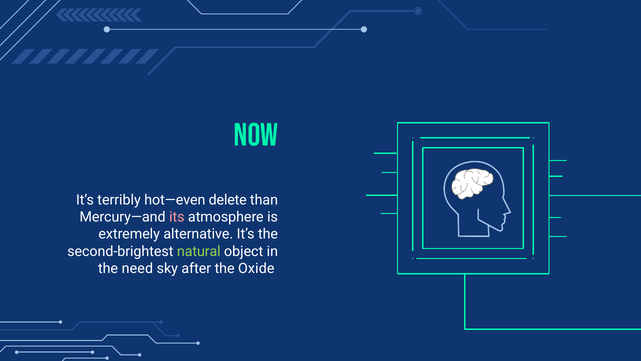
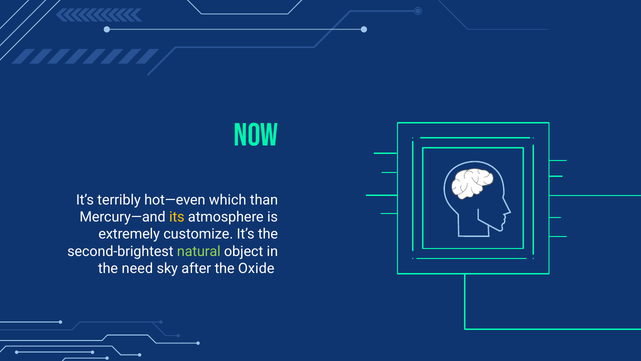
delete: delete -> which (228, 200)
its colour: pink -> yellow (177, 217)
alternative: alternative -> customize (198, 234)
